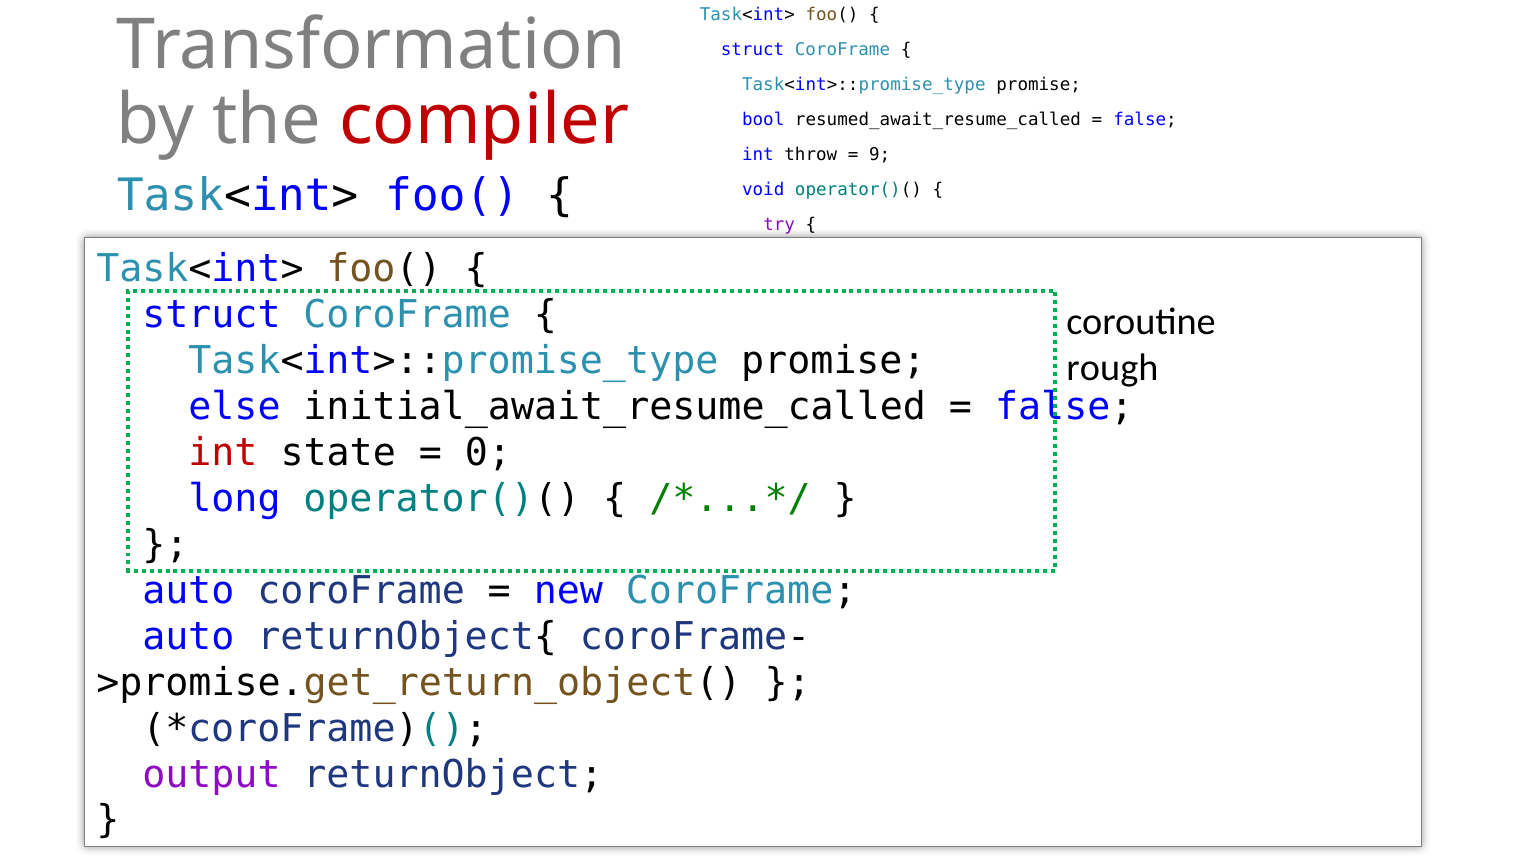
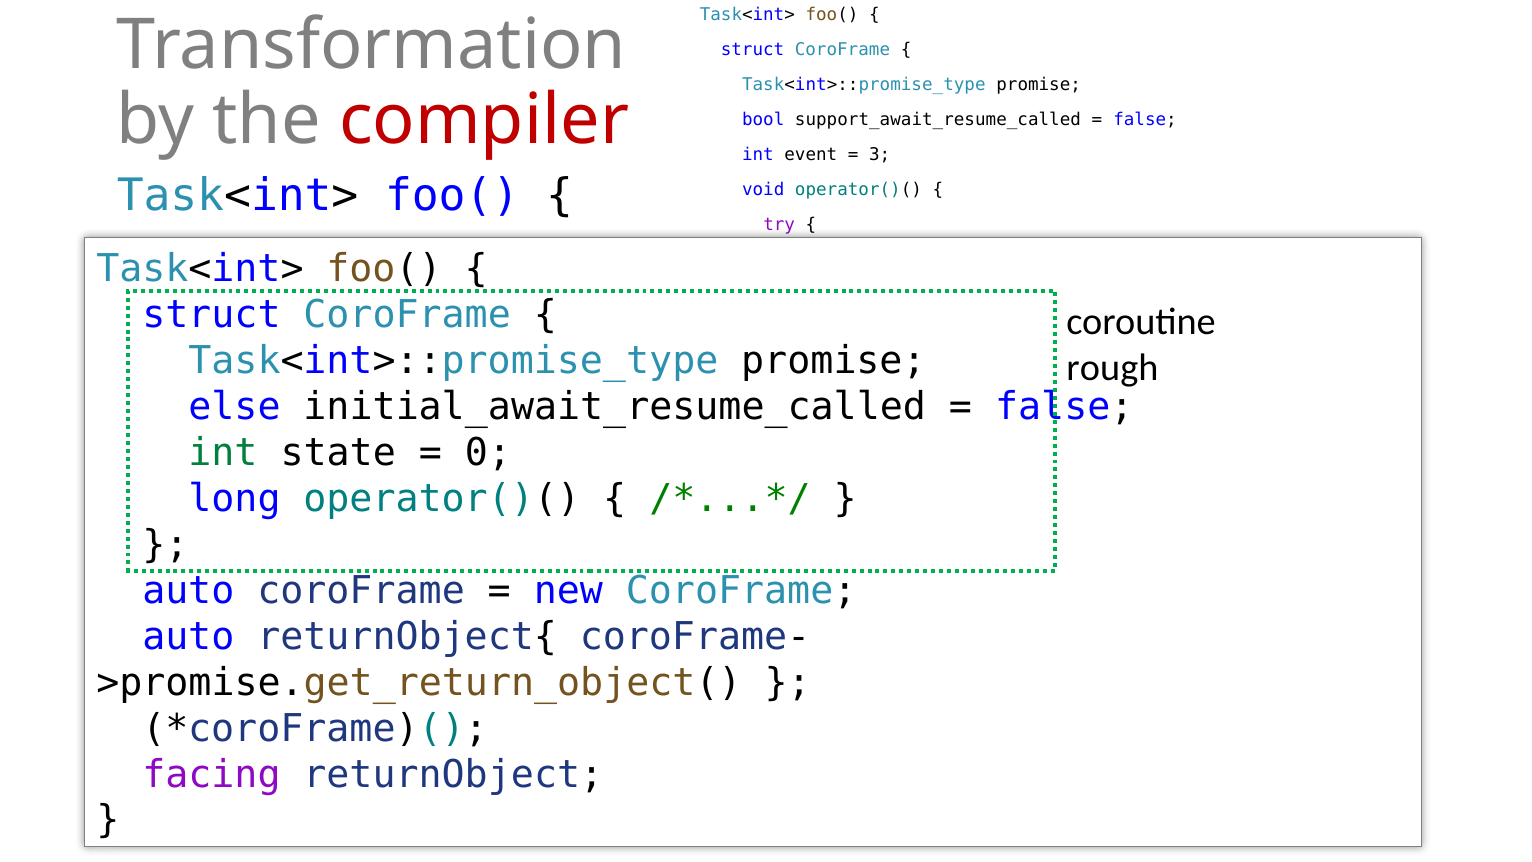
resumed_await_resume_called: resumed_await_resume_called -> support_await_resume_called (938, 120)
int throw: throw -> event (811, 155)
9: 9 -> 3 (880, 155)
int colour: red -> green (223, 452)
output: output -> facing (211, 774)
